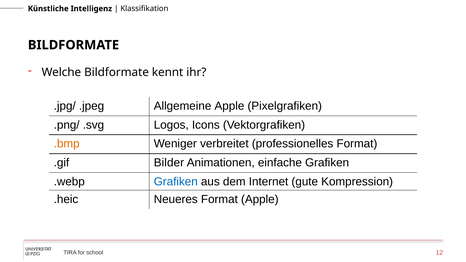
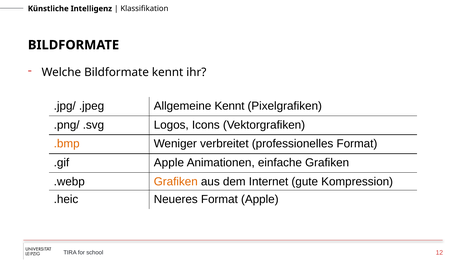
Allgemeine Apple: Apple -> Kennt (230, 106)
.gif Bilder: Bilder -> Apple (169, 163)
Grafiken colour: blue -> orange (176, 182)
